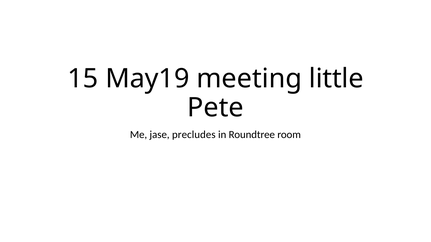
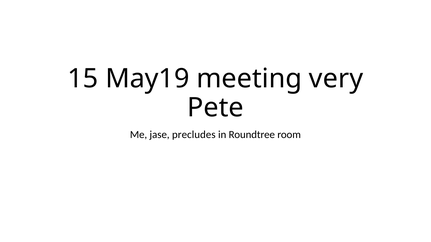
little: little -> very (336, 79)
